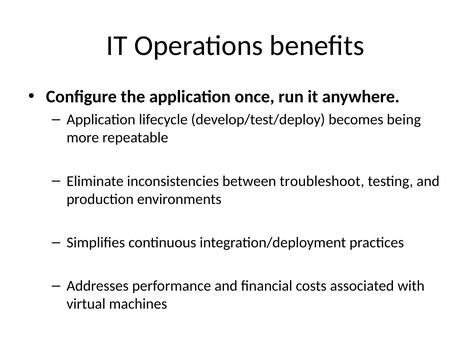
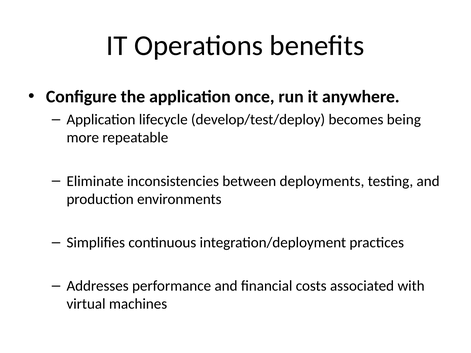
troubleshoot: troubleshoot -> deployments (322, 181)
